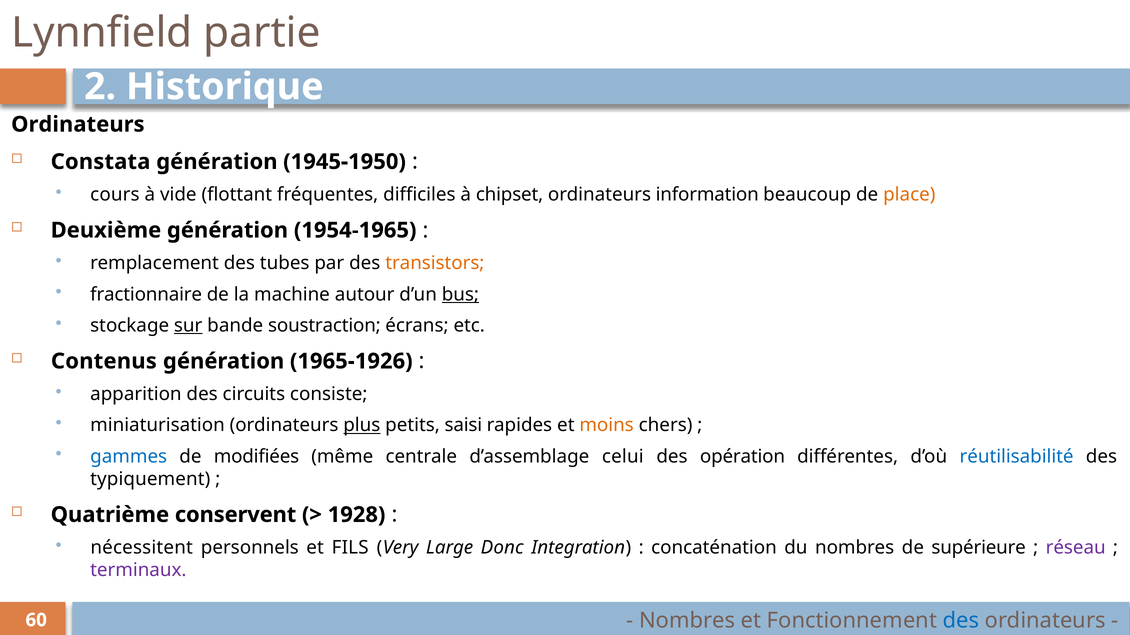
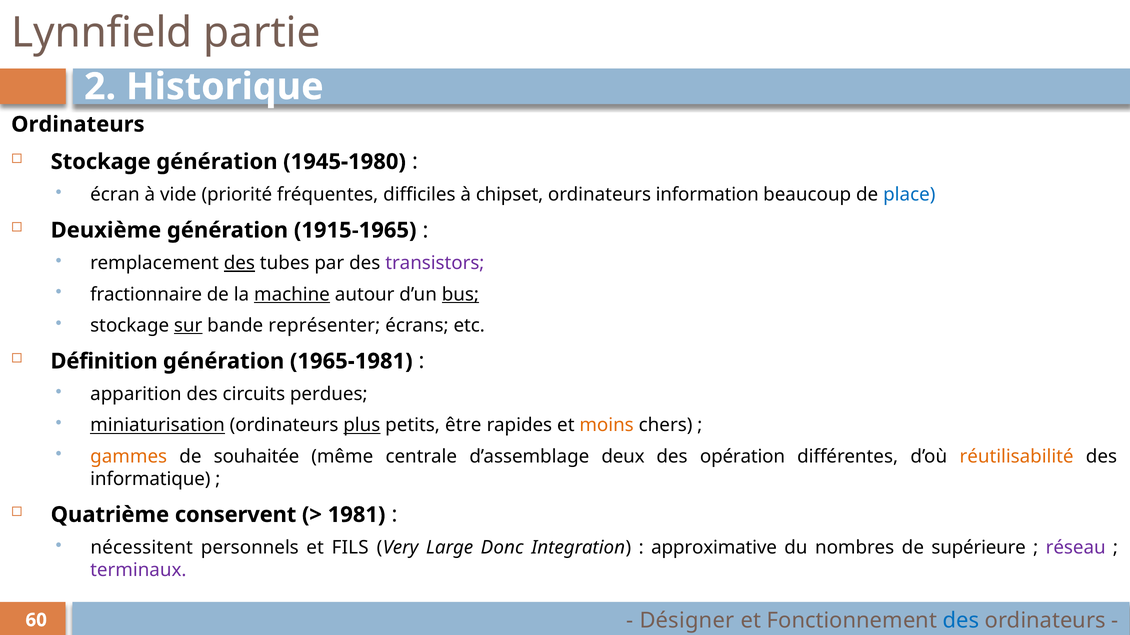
Constata: Constata -> Stockage (101, 162)
1945-1950: 1945-1950 -> 1945-1980 (345, 162)
cours: cours -> écran (115, 195)
flottant: flottant -> priorité (237, 195)
place colour: orange -> blue (909, 195)
1954-1965: 1954-1965 -> 1915-1965 (355, 230)
des underline: none -> present (239, 263)
transistors colour: orange -> purple (435, 263)
machine underline: none -> present (292, 295)
soustraction: soustraction -> représenter (324, 326)
Contenus: Contenus -> Définition (104, 362)
1965-1926: 1965-1926 -> 1965-1981 (351, 362)
consiste: consiste -> perdues (329, 394)
miniaturisation underline: none -> present (158, 426)
saisi: saisi -> être (463, 426)
gammes colour: blue -> orange (129, 457)
modifiées: modifiées -> souhaitée (256, 457)
celui: celui -> deux (623, 457)
réutilisabilité colour: blue -> orange (1017, 457)
typiquement: typiquement -> informatique (150, 480)
1928: 1928 -> 1981 (357, 515)
concaténation: concaténation -> approximative (714, 548)
Nombres: Nombres -> Désigner (687, 621)
